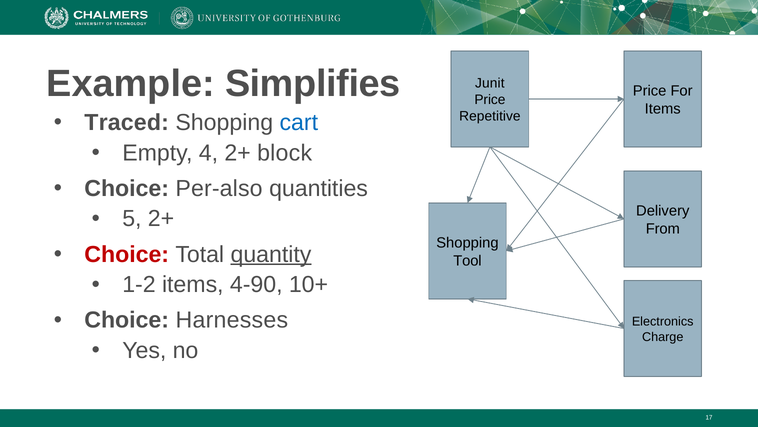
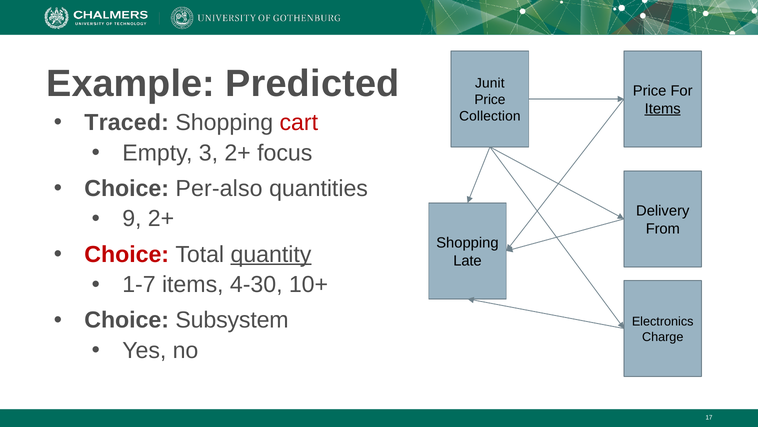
Simplifies: Simplifies -> Predicted (312, 84)
Items underline: none -> present (663, 109)
Repetitive: Repetitive -> Collection (490, 116)
cart colour: blue -> red (299, 122)
4: 4 -> 3 (208, 153)
block: block -> focus (285, 153)
5: 5 -> 9 (132, 219)
Tool: Tool -> Late (467, 260)
1-2: 1-2 -> 1-7 (139, 284)
4-90: 4-90 -> 4-30 (256, 284)
Harnesses: Harnesses -> Subsystem (232, 320)
